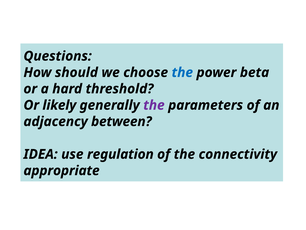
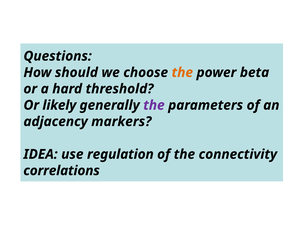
the colour: blue -> orange (182, 72)
between: between -> markers (121, 121)
appropriate: appropriate -> correlations (62, 170)
